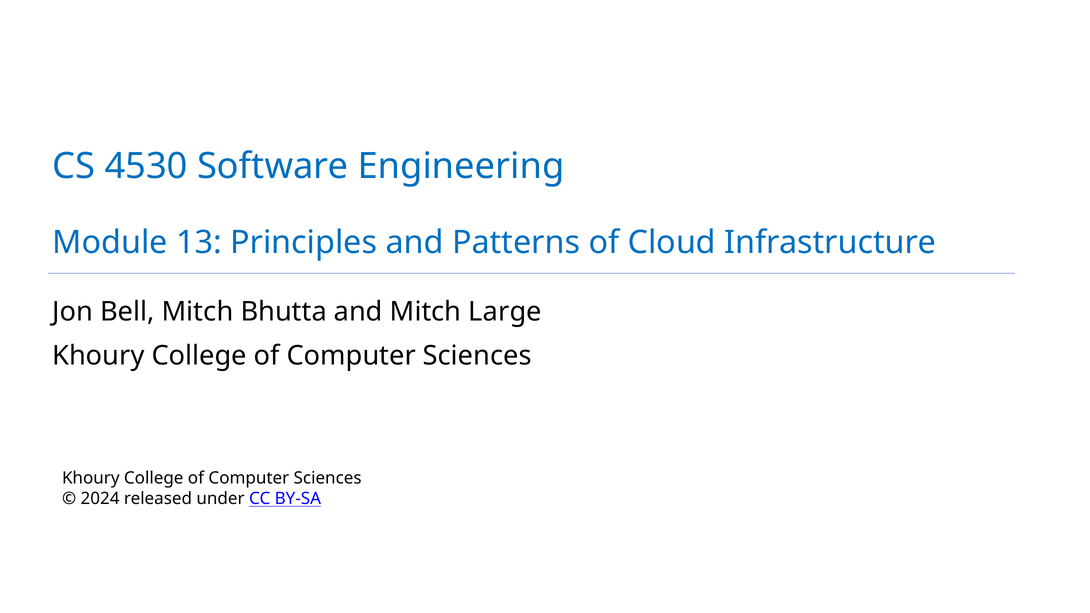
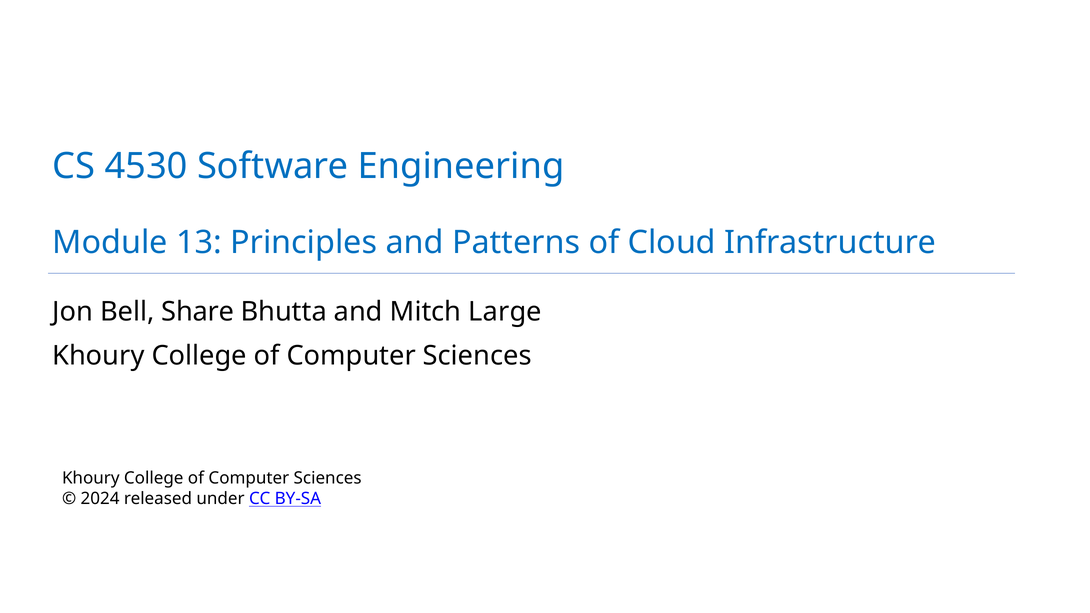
Bell Mitch: Mitch -> Share (198, 312)
